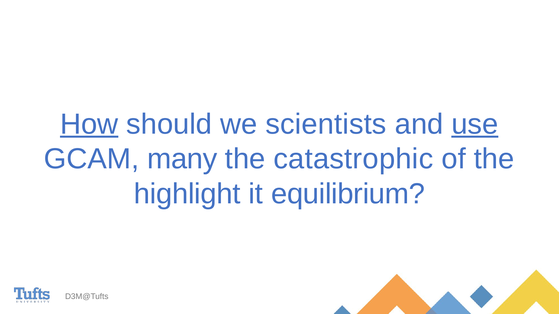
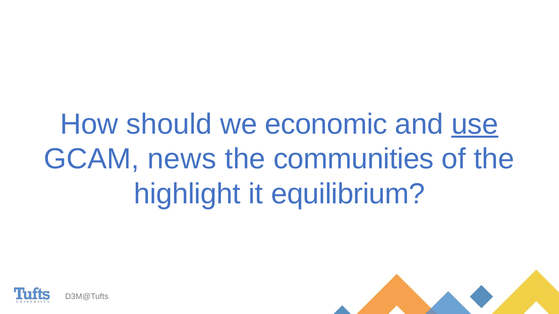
How underline: present -> none (89, 124)
scientists: scientists -> economic (326, 124)
many: many -> news (182, 159)
catastrophic: catastrophic -> communities (354, 159)
